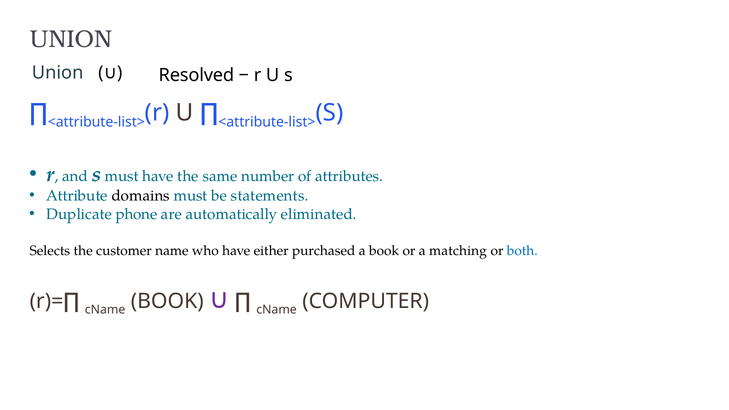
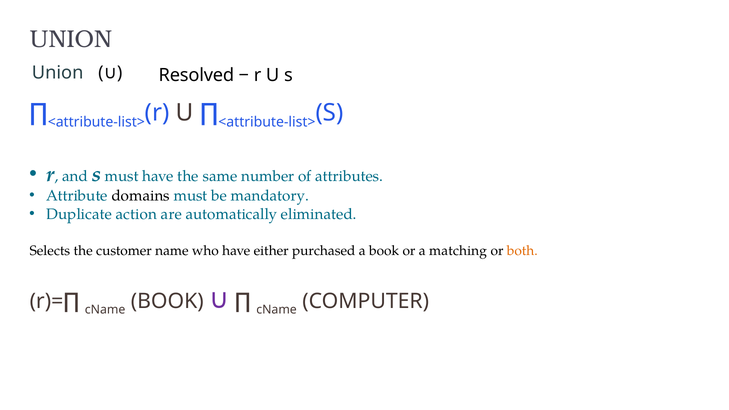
statements: statements -> mandatory (270, 196)
phone: phone -> action (136, 214)
both colour: blue -> orange (522, 251)
